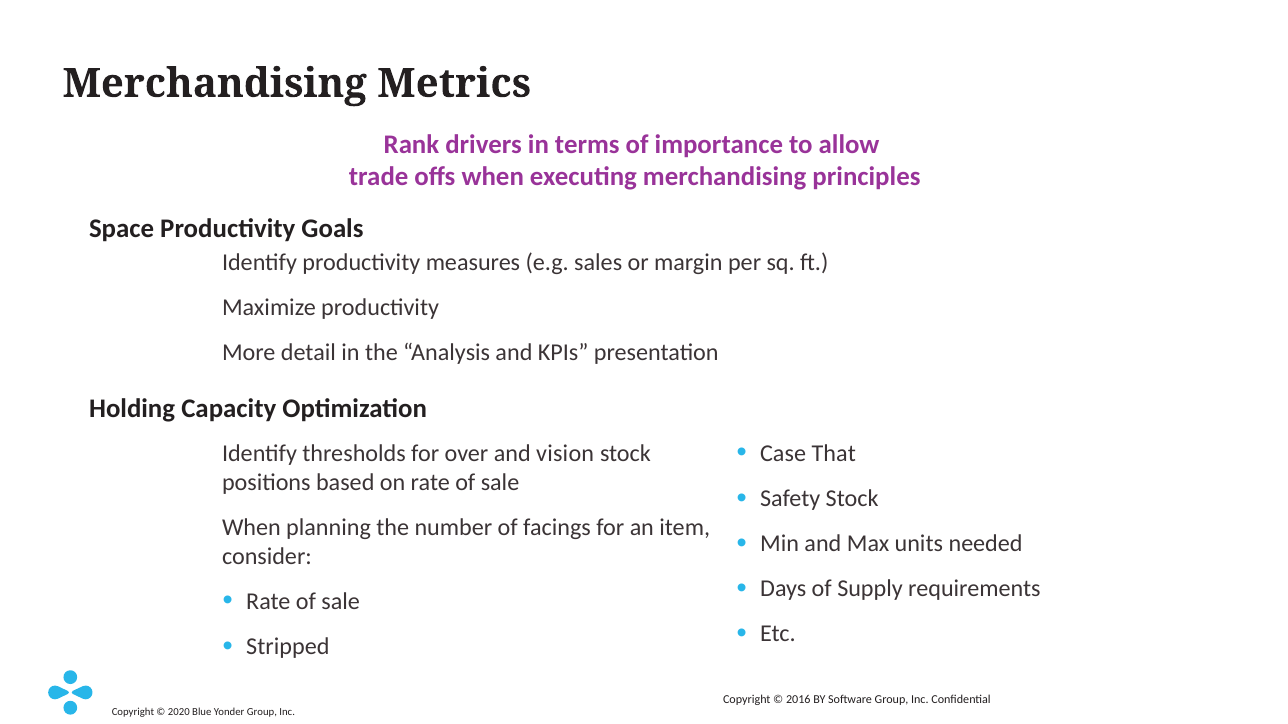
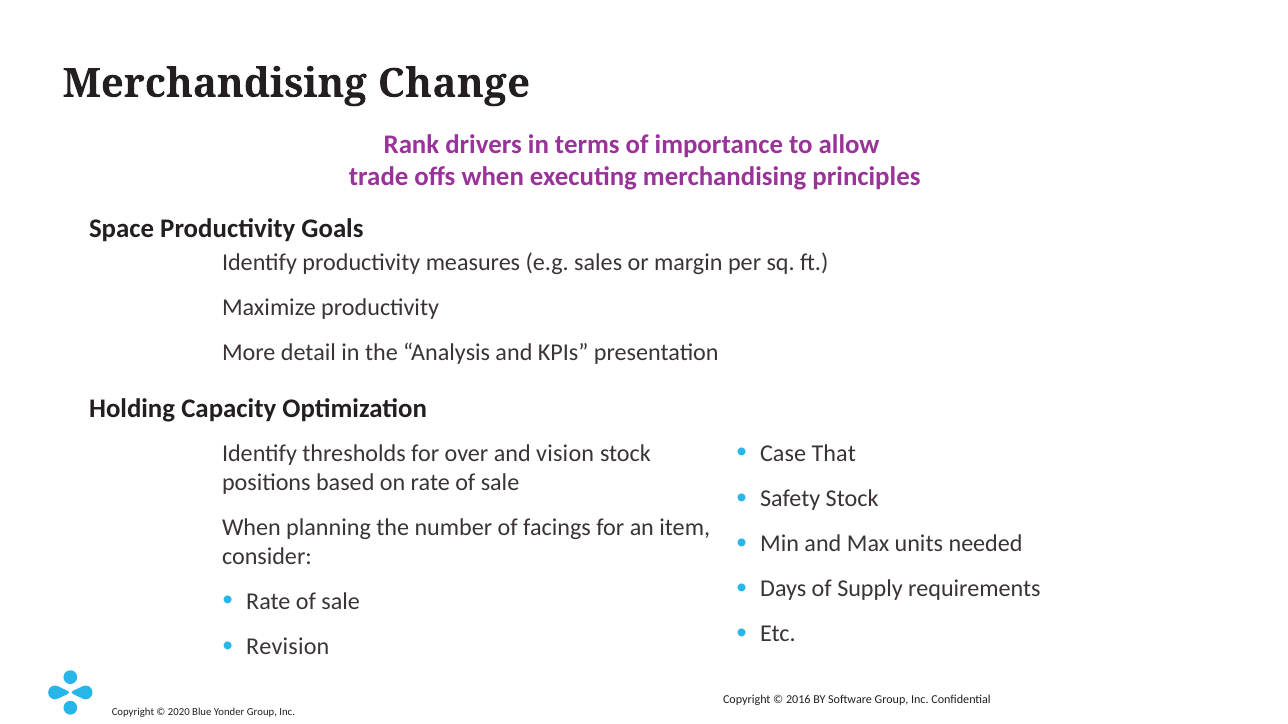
Metrics: Metrics -> Change (454, 84)
Stripped: Stripped -> Revision (288, 647)
